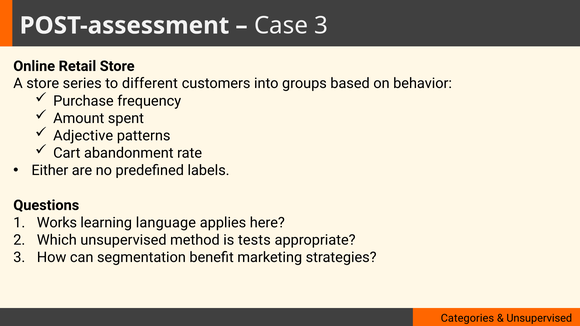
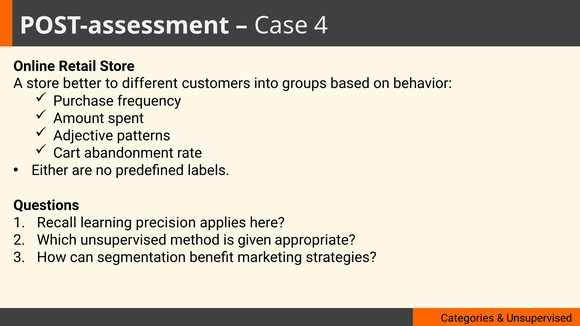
Case 3: 3 -> 4 (321, 26)
series: series -> better (82, 84)
Works: Works -> Recall (57, 223)
language: language -> precision (166, 223)
tests: tests -> given (255, 240)
